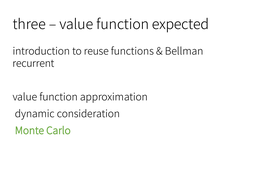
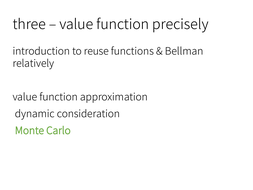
expected: expected -> precisely (180, 24)
recurrent: recurrent -> relatively (33, 63)
